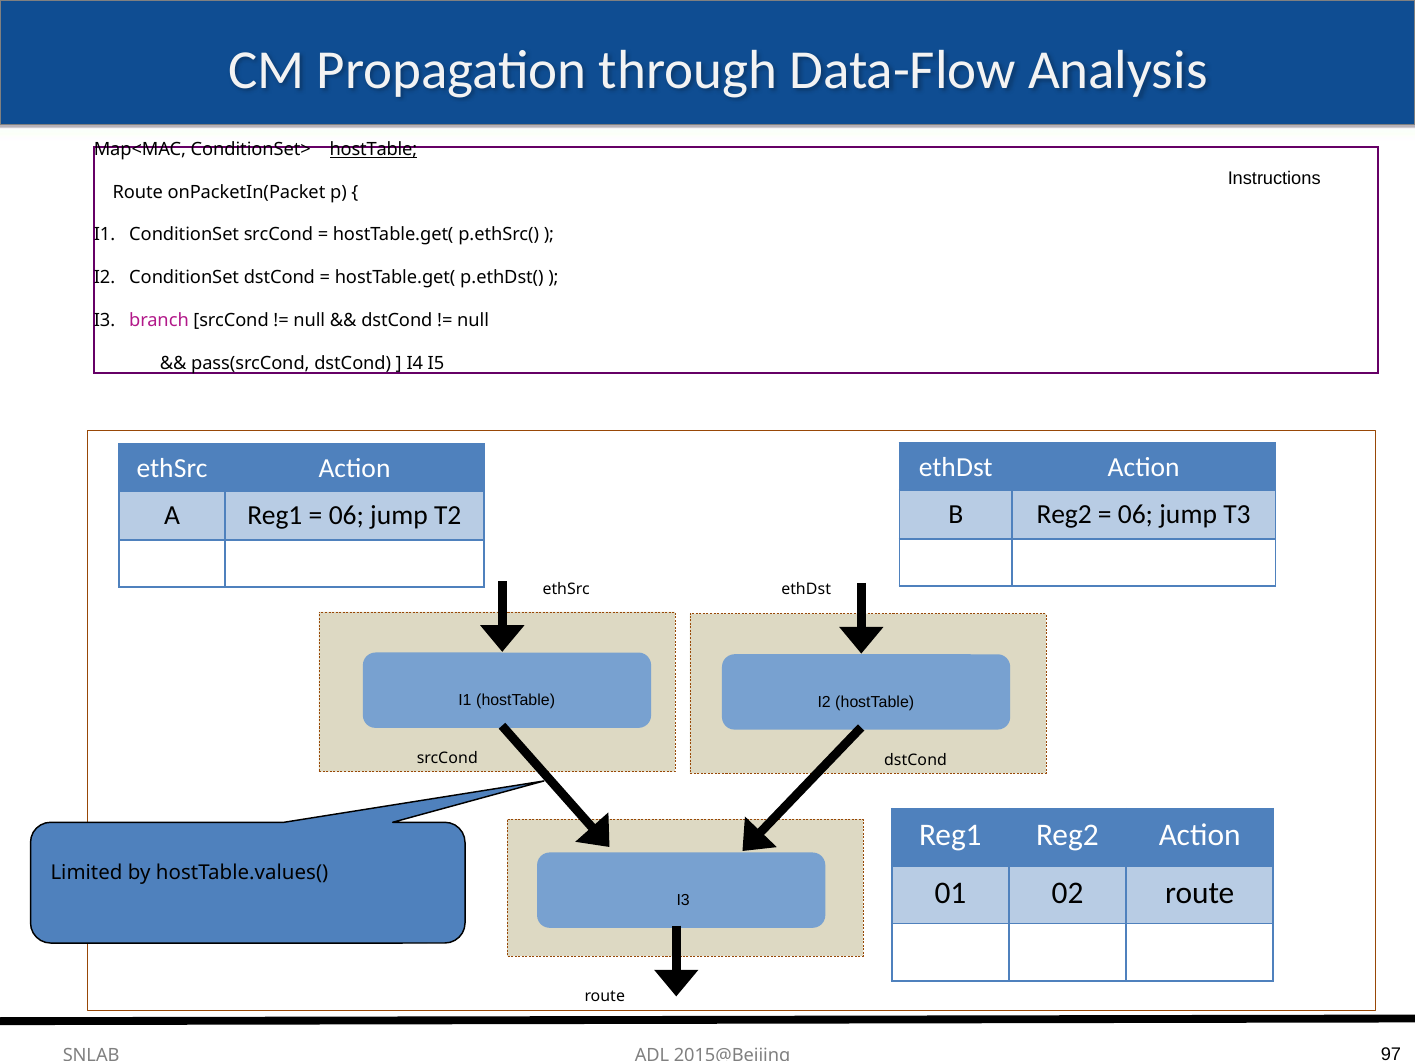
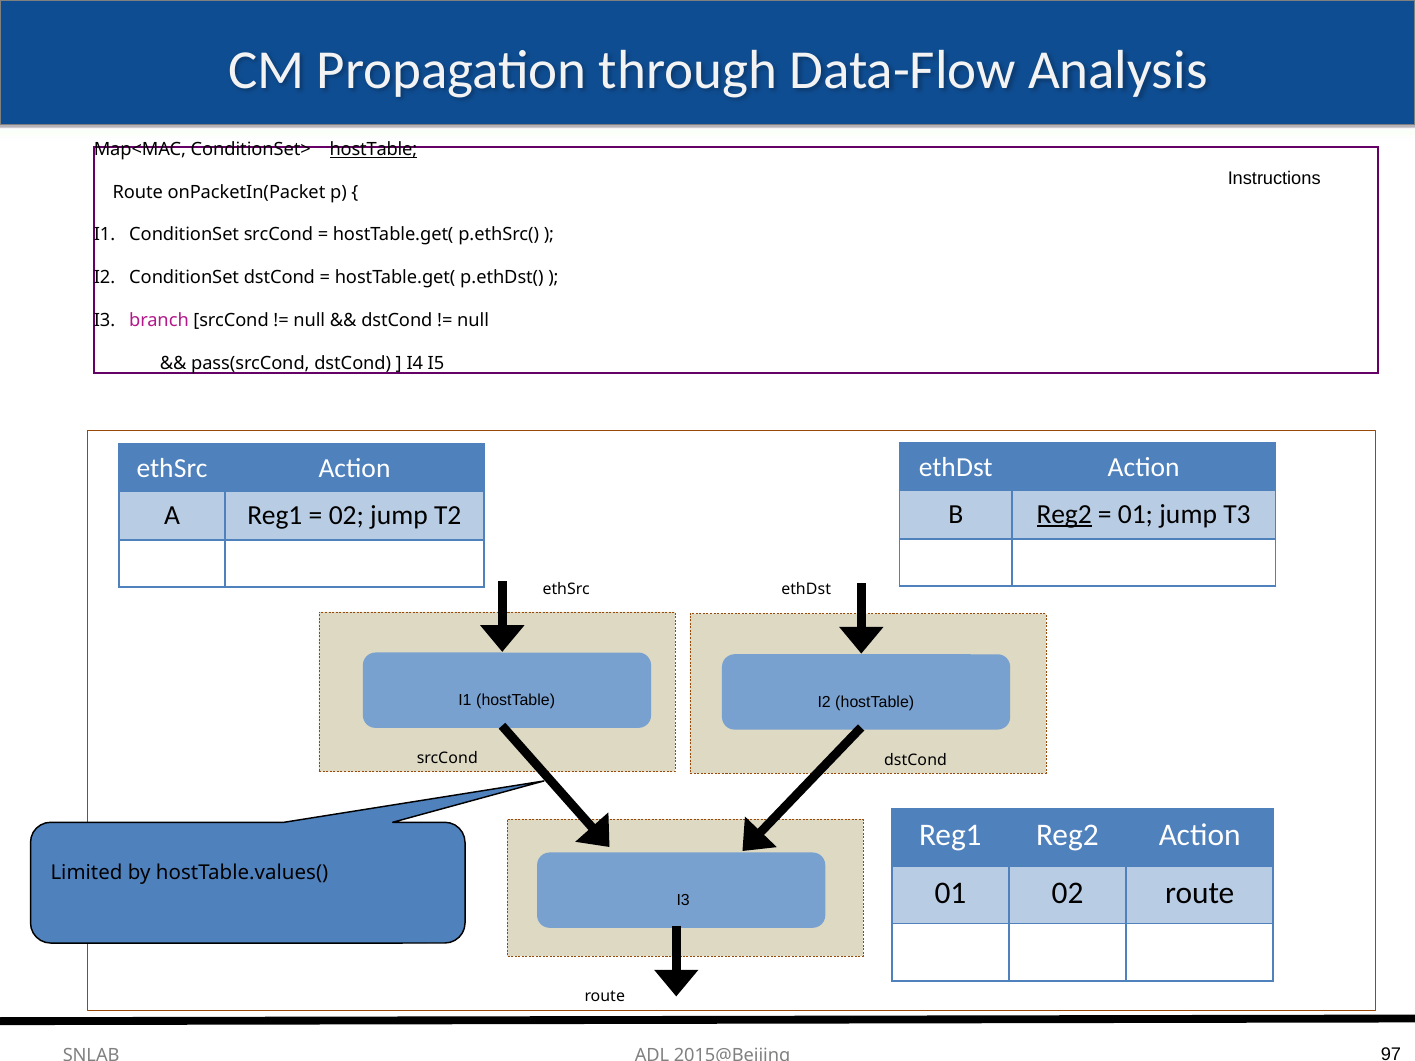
Reg2 underline: none -> present (1064, 515)
06: 06 -> 01 (1136, 515)
06: 06 -> 02 (346, 516)
